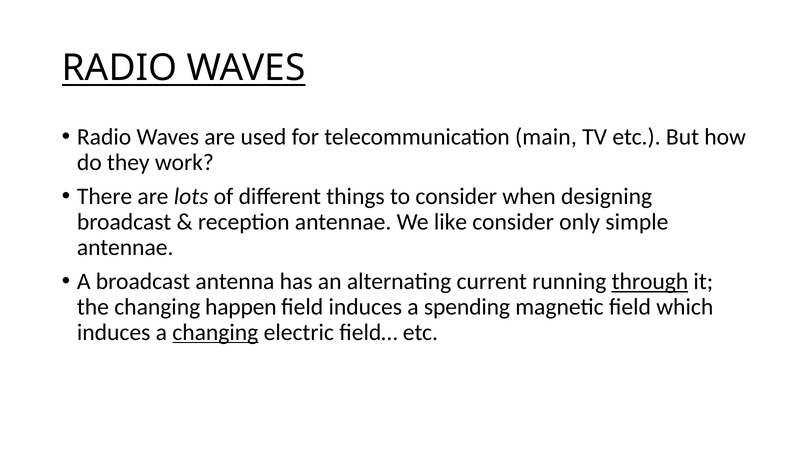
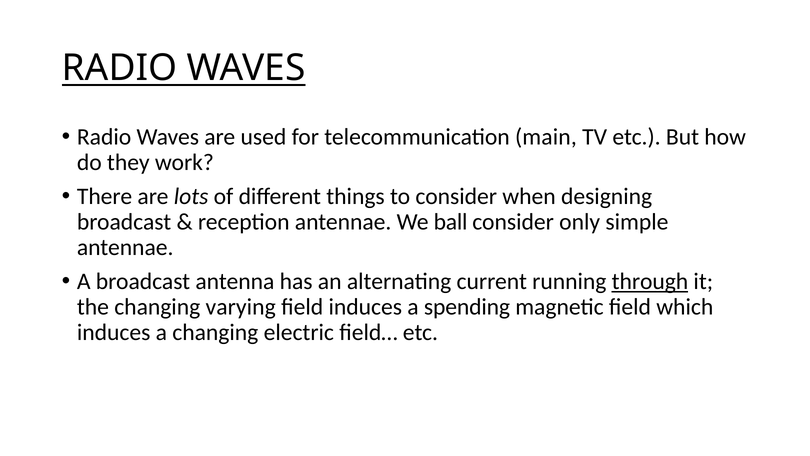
like: like -> ball (451, 222)
happen: happen -> varying (241, 307)
changing underline: present -> none (215, 332)
